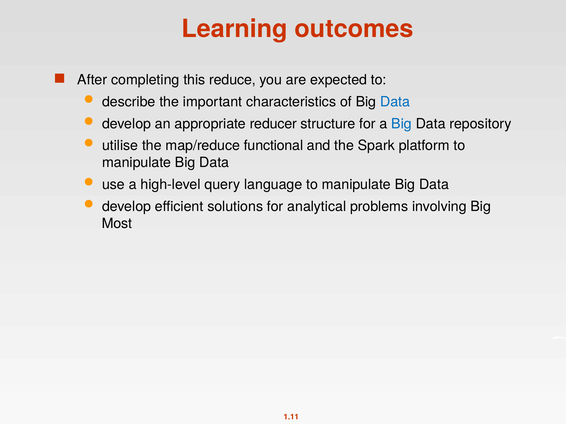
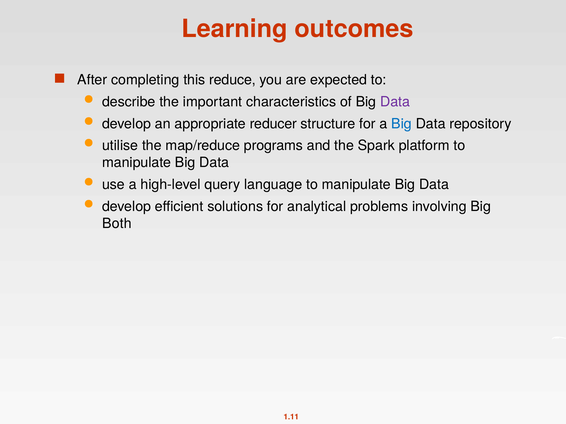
Data colour: blue -> purple (395, 102)
functional: functional -> programs (273, 146)
Most: Most -> Both (117, 224)
